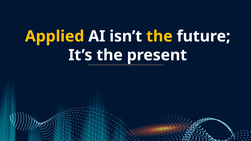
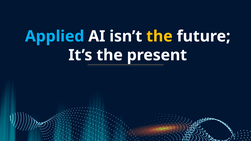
Applied colour: yellow -> light blue (55, 36)
